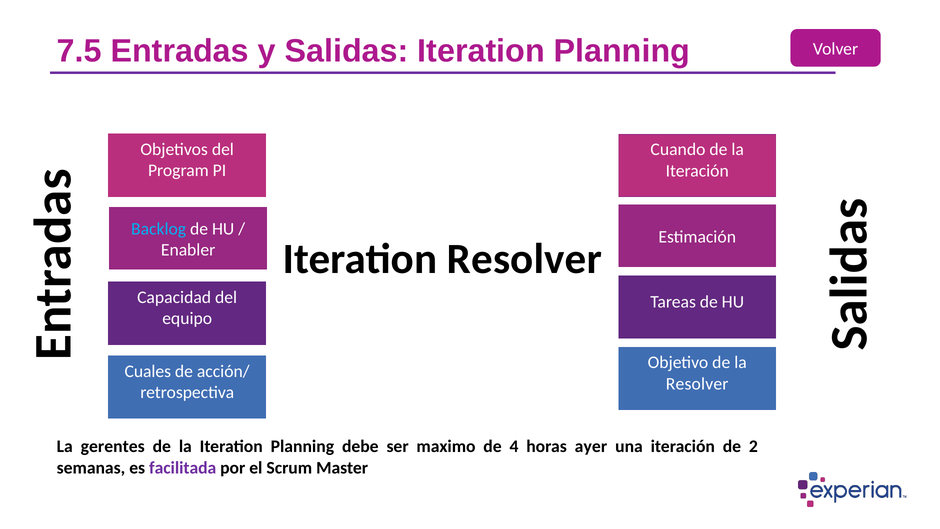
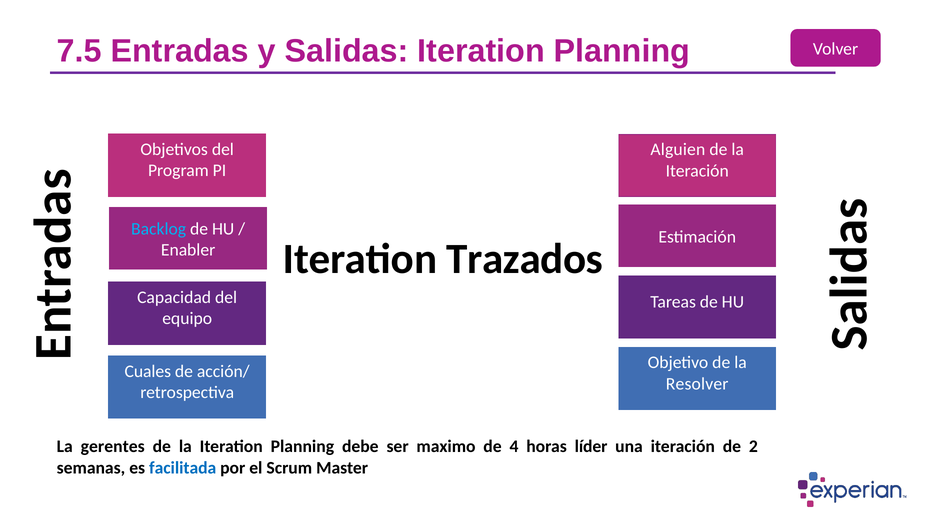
Cuando: Cuando -> Alguien (678, 150)
Iteration Resolver: Resolver -> Trazados (525, 259)
ayer: ayer -> líder (591, 446)
facilitada colour: purple -> blue (183, 467)
